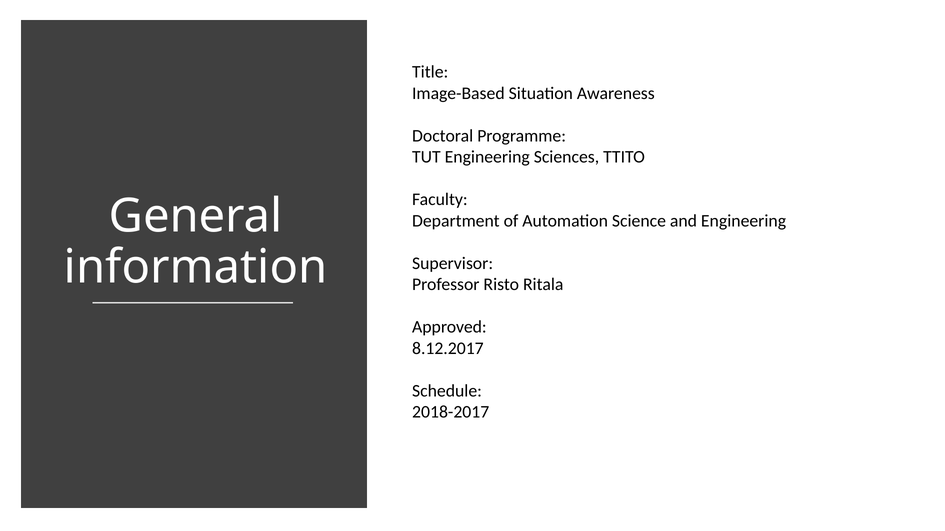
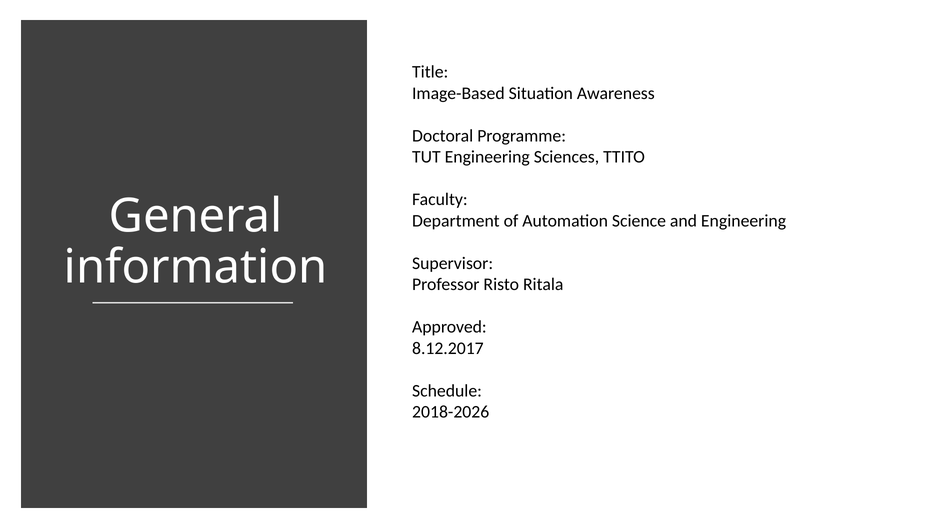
2018-2017: 2018-2017 -> 2018-2026 (451, 412)
